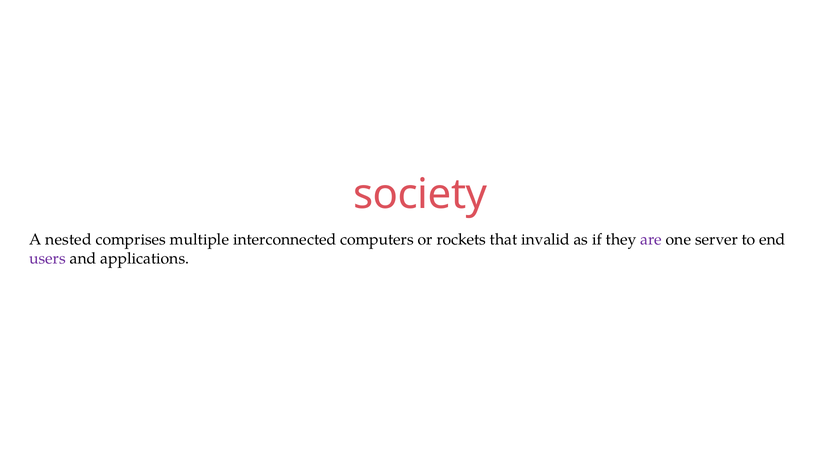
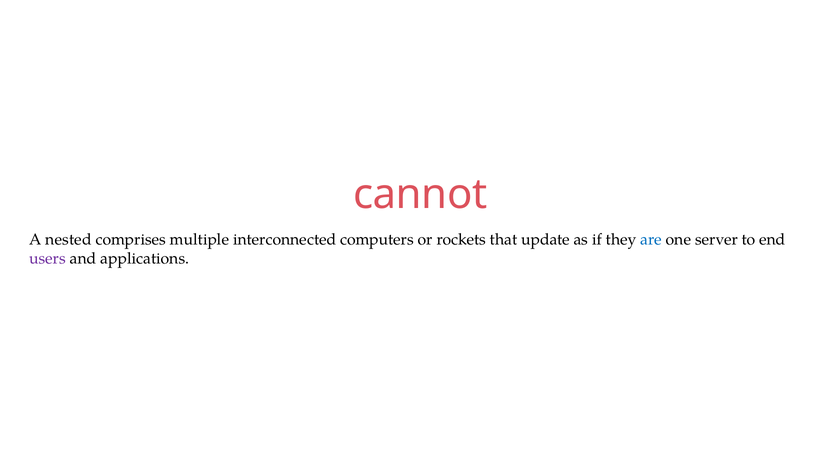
society: society -> cannot (420, 194)
invalid: invalid -> update (546, 239)
are colour: purple -> blue (651, 239)
